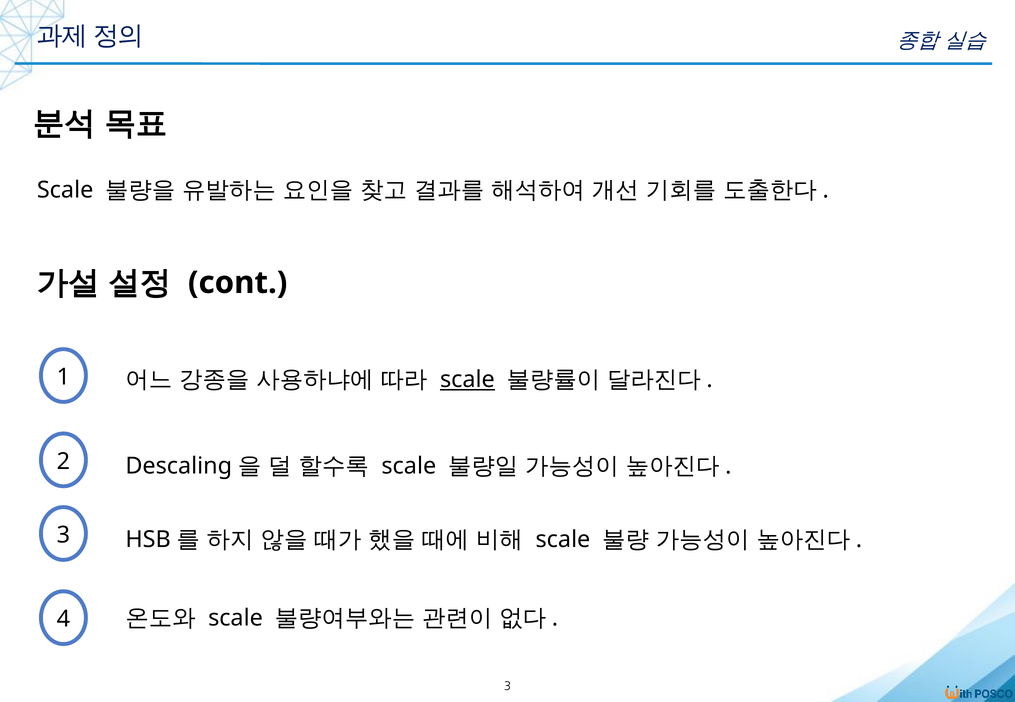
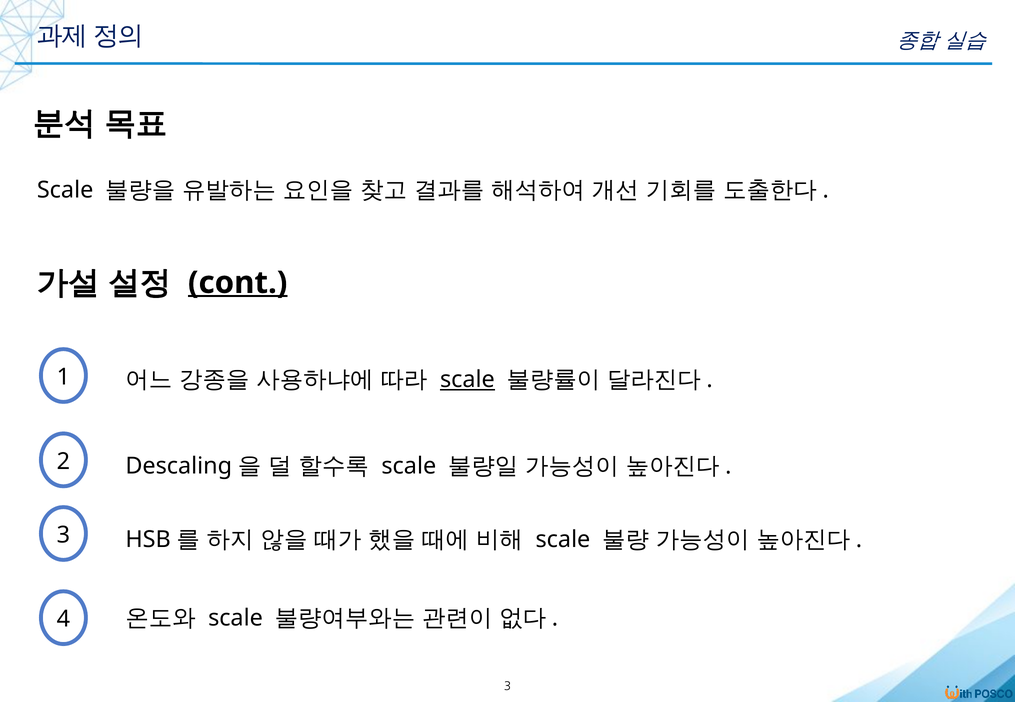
cont underline: none -> present (238, 283)
